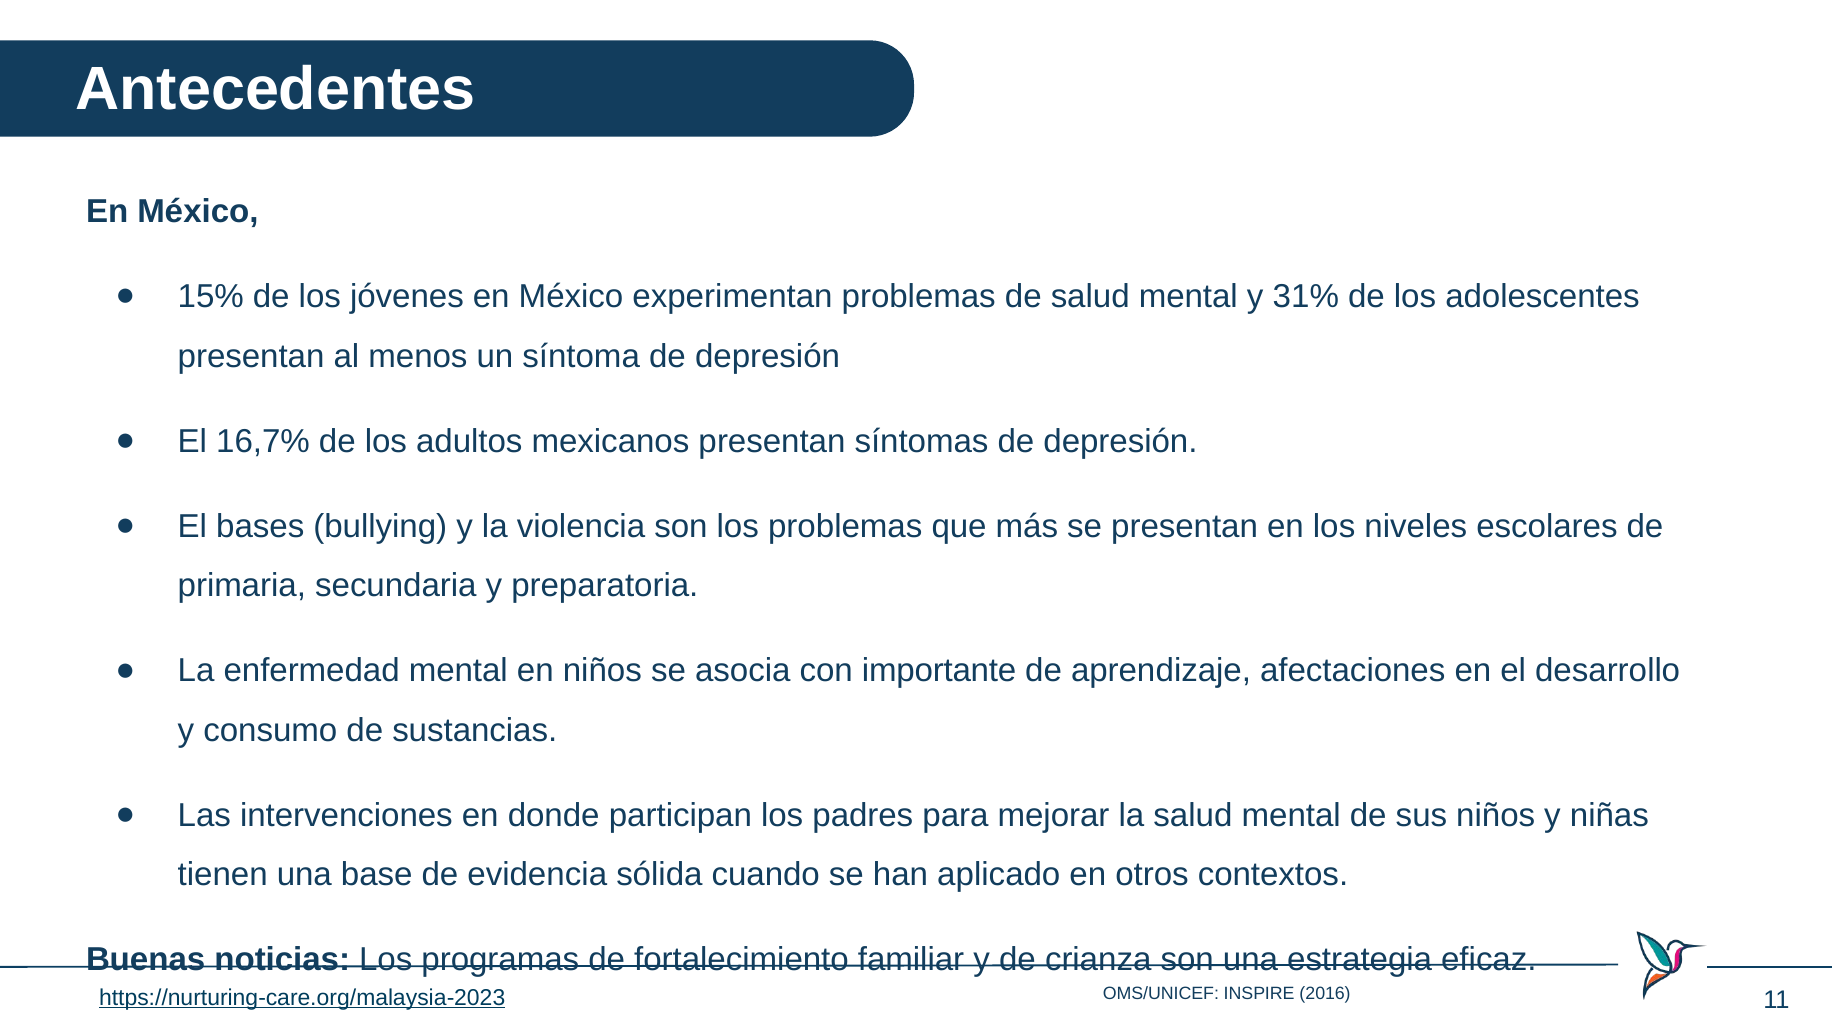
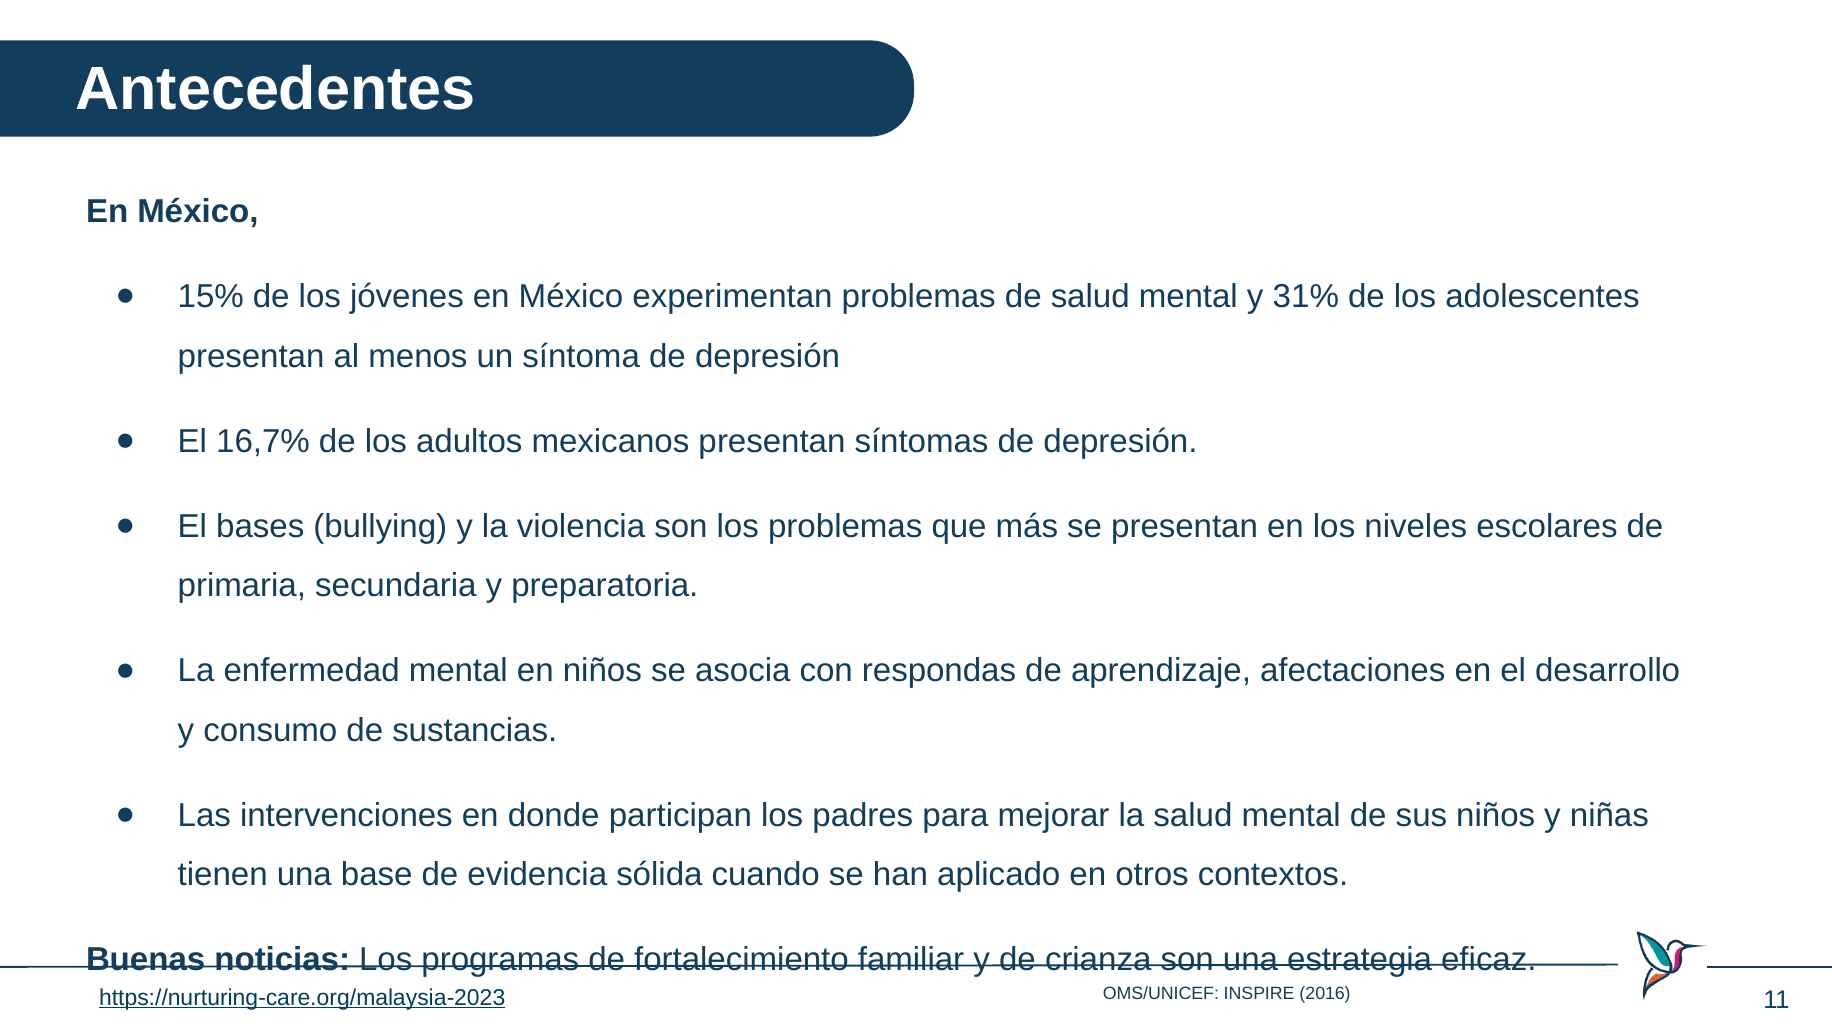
importante: importante -> respondas (939, 671)
